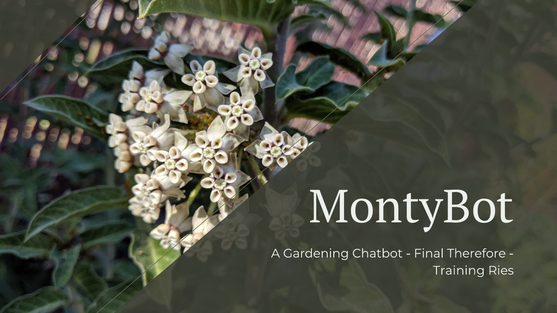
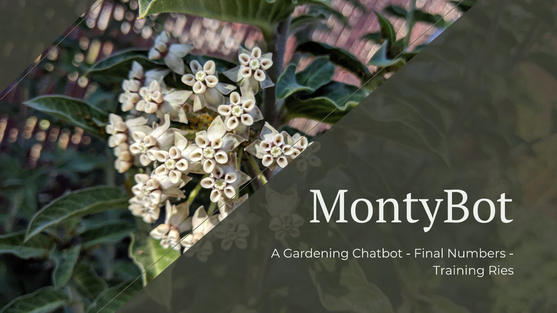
Therefore: Therefore -> Numbers (476, 254)
